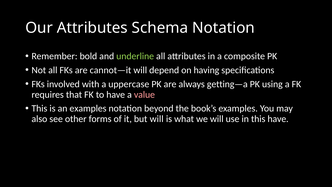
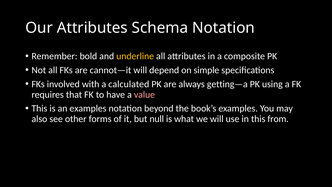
underline colour: light green -> yellow (135, 56)
having: having -> simple (206, 70)
uppercase: uppercase -> calculated (129, 84)
but will: will -> null (157, 119)
this have: have -> from (278, 119)
